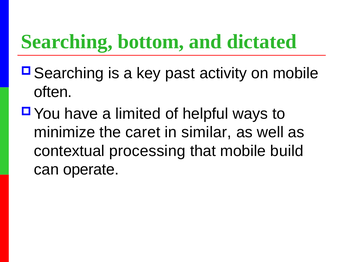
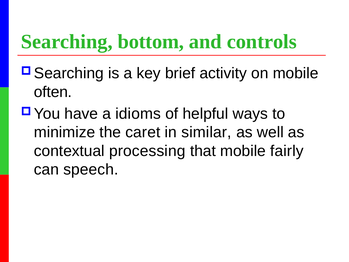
dictated: dictated -> controls (262, 42)
past: past -> brief (180, 73)
limited: limited -> idioms (138, 114)
build: build -> fairly (287, 151)
operate: operate -> speech (91, 169)
